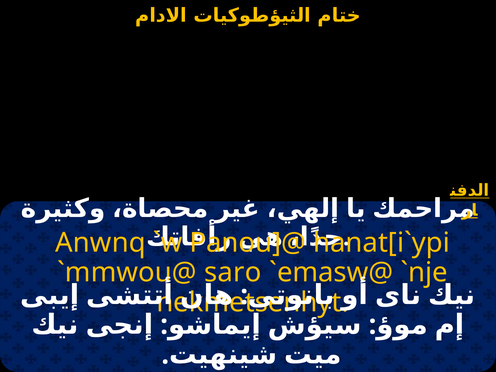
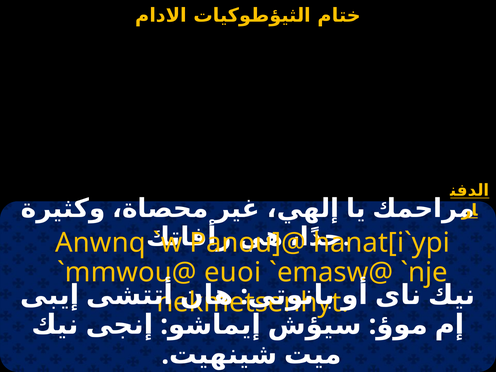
saro: saro -> euoi (233, 273)
